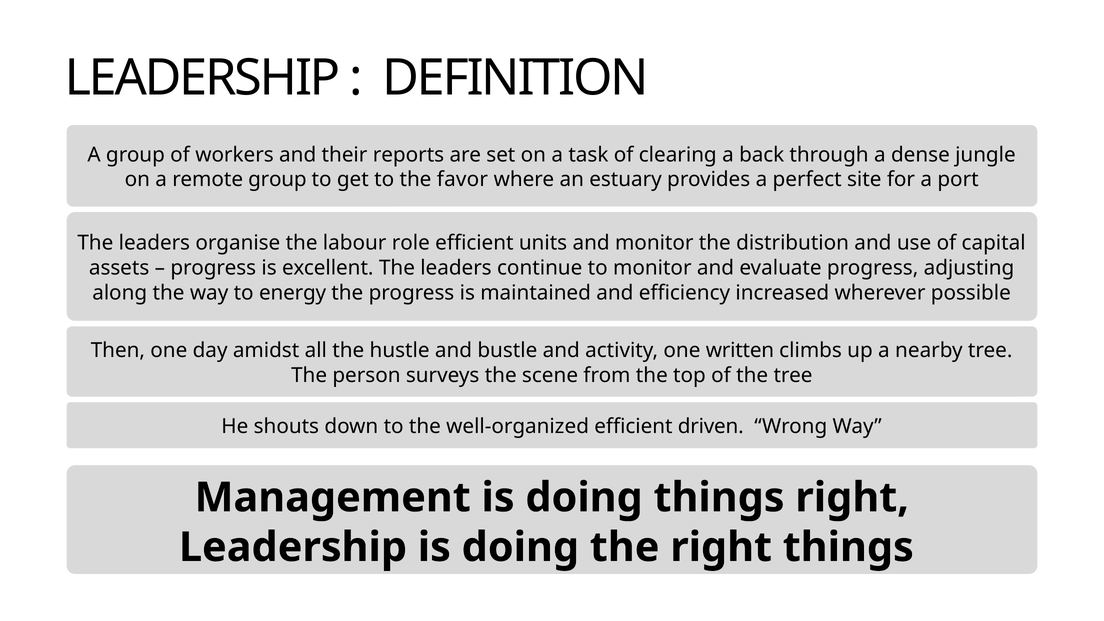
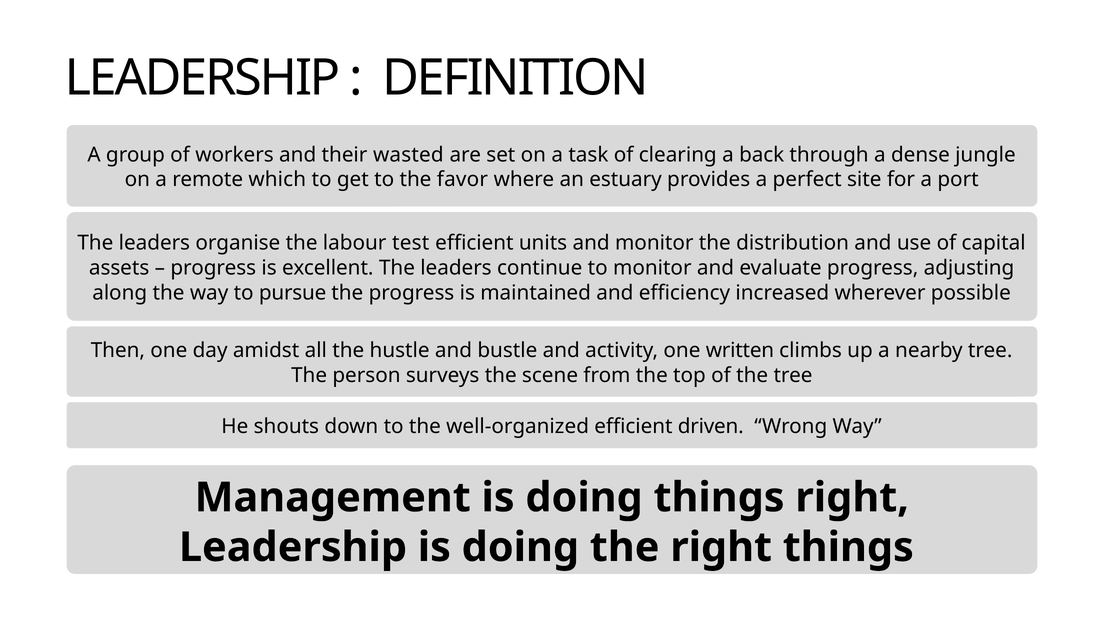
reports: reports -> wasted (408, 155)
remote group: group -> which (277, 180)
role: role -> test (411, 243)
energy: energy -> pursue (293, 293)
